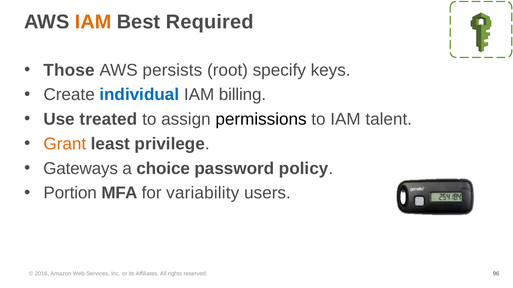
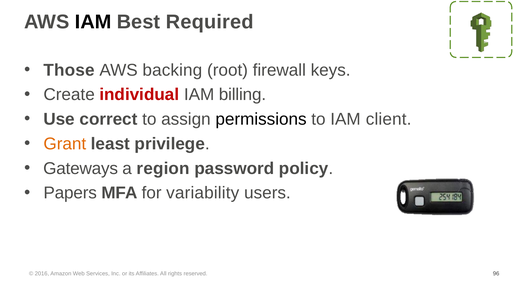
IAM colour: orange -> black (93, 22)
persists: persists -> backing (172, 70)
specify: specify -> firewall (279, 70)
individual colour: blue -> red (139, 95)
treated: treated -> correct (108, 119)
talent: talent -> client (389, 119)
choice: choice -> region (163, 169)
Portion: Portion -> Papers (70, 193)
